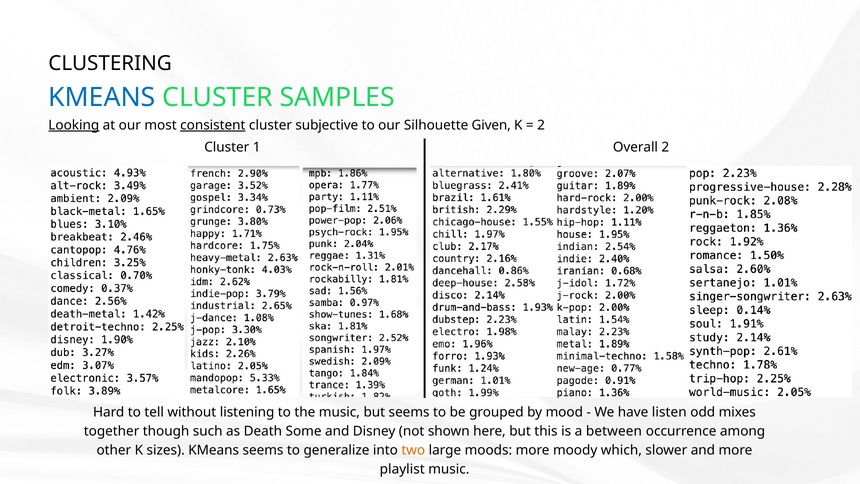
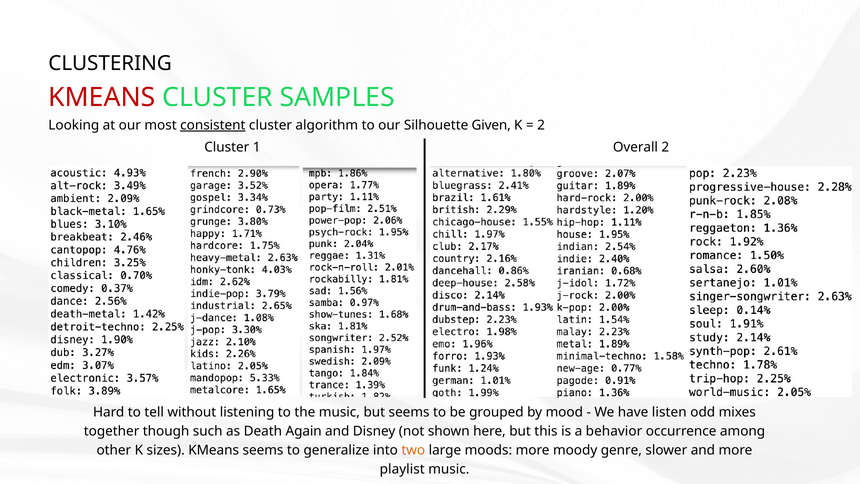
KMEANS colour: blue -> red (102, 97)
Looking underline: present -> none (74, 125)
subjective: subjective -> algorithm (327, 125)
Some: Some -> Again (304, 431)
between: between -> behavior (614, 431)
which: which -> genre (621, 450)
